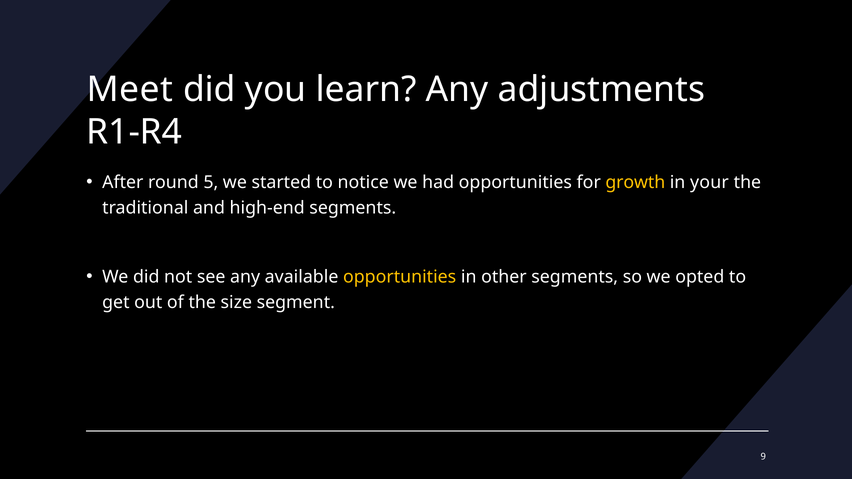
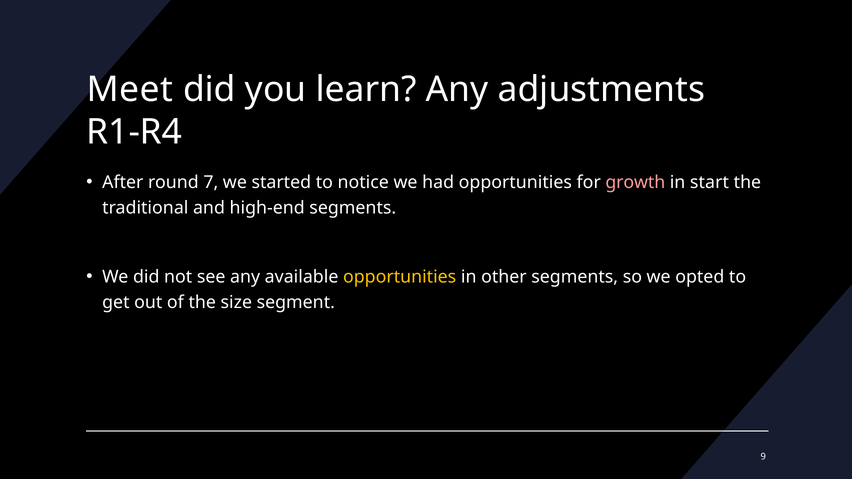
5: 5 -> 7 (211, 182)
growth colour: yellow -> pink (635, 182)
your: your -> start (709, 182)
